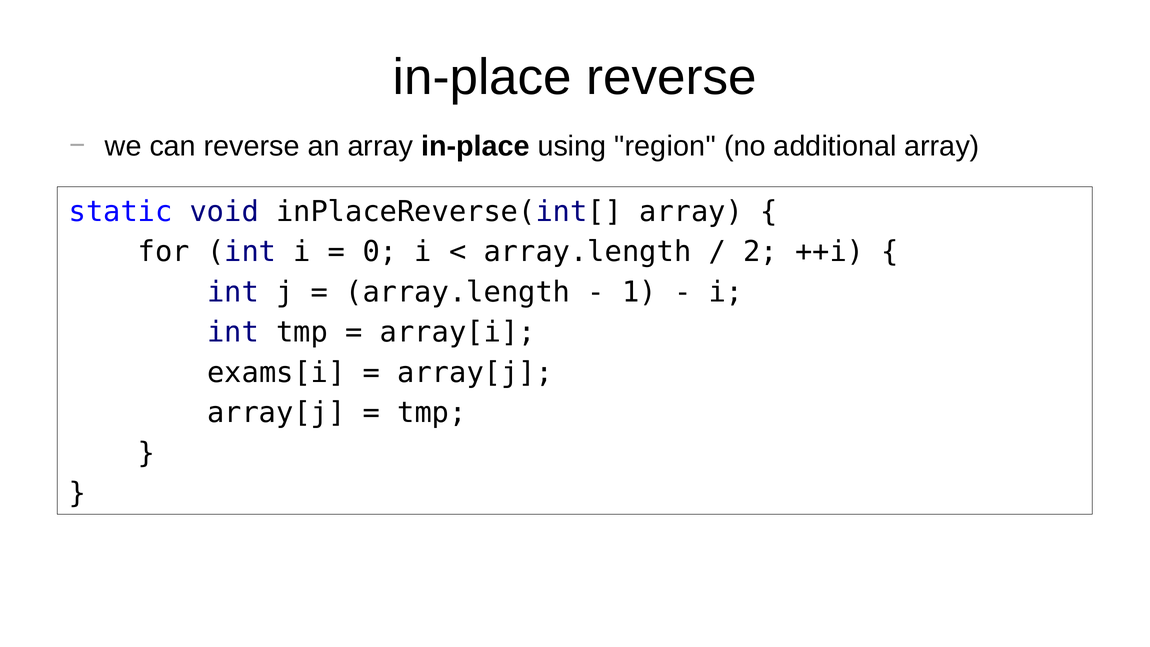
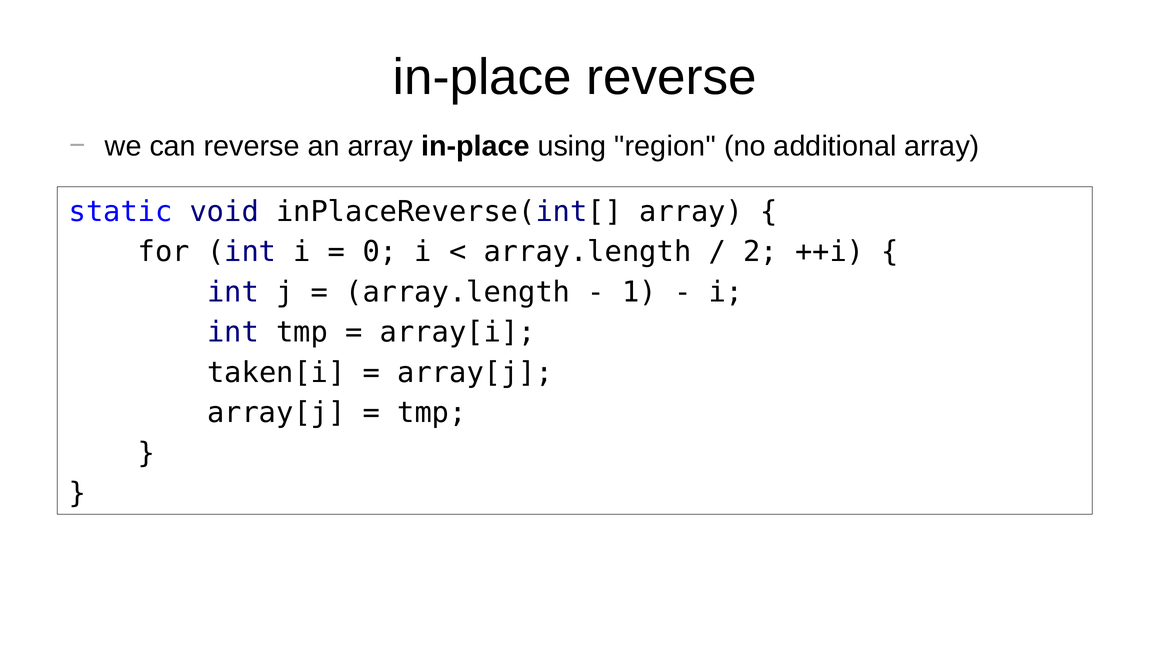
exams[i: exams[i -> taken[i (276, 373)
